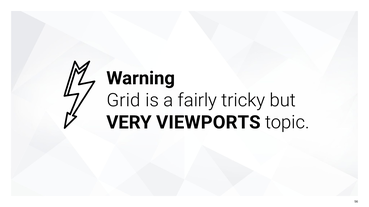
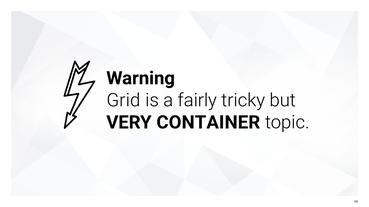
VIEWPORTS: VIEWPORTS -> CONTAINER (208, 123)
